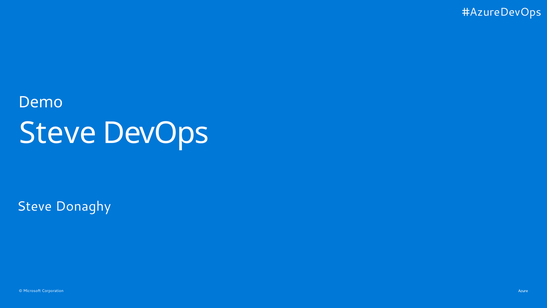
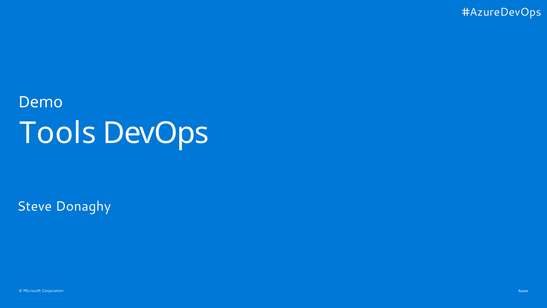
Steve: Steve -> Tools (58, 133)
